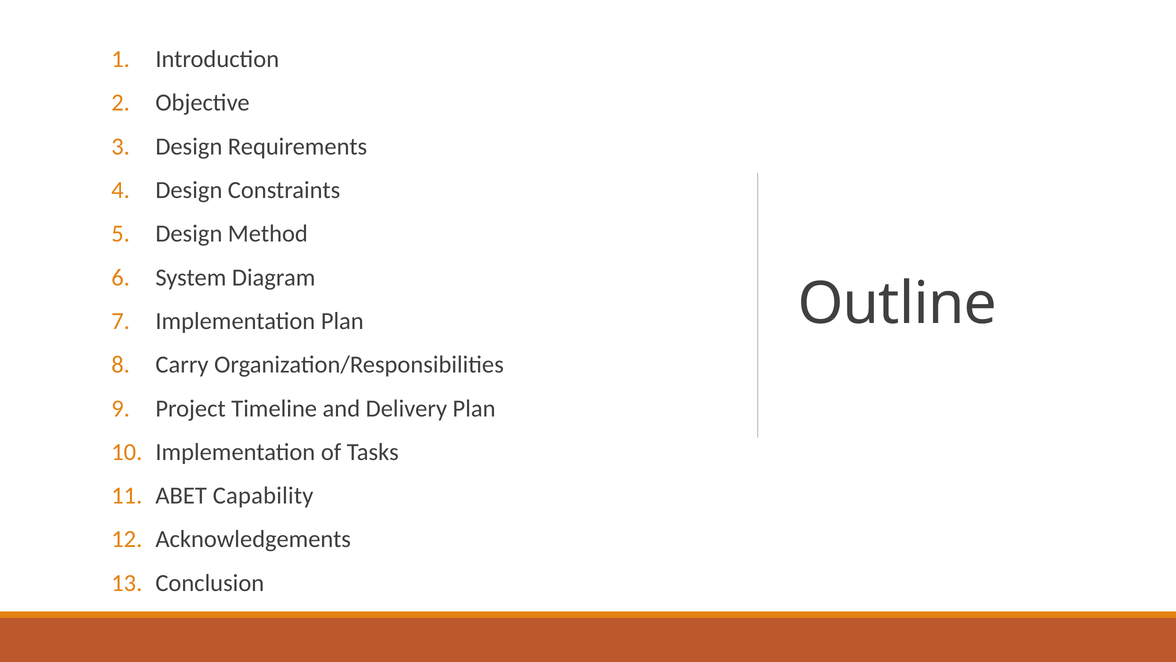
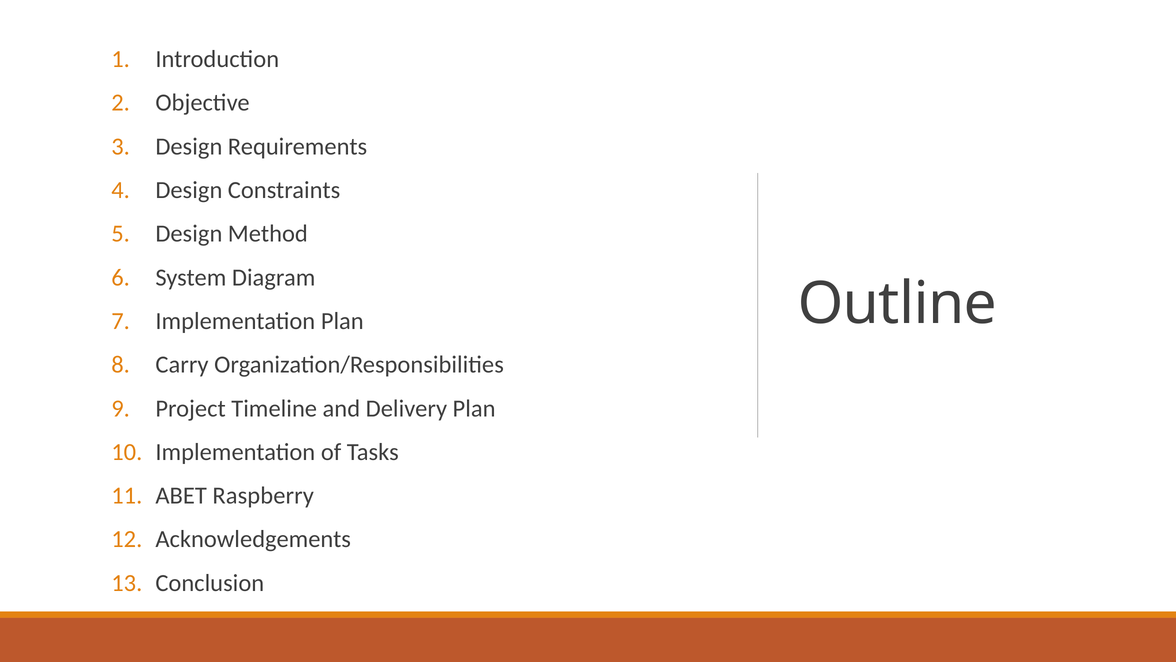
Capability: Capability -> Raspberry (263, 495)
